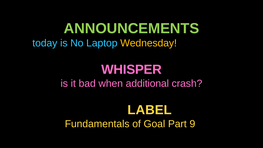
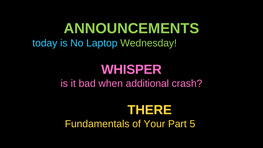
Wednesday colour: yellow -> light green (149, 43)
LABEL: LABEL -> THERE (150, 110)
Goal: Goal -> Your (154, 124)
9: 9 -> 5 (192, 124)
